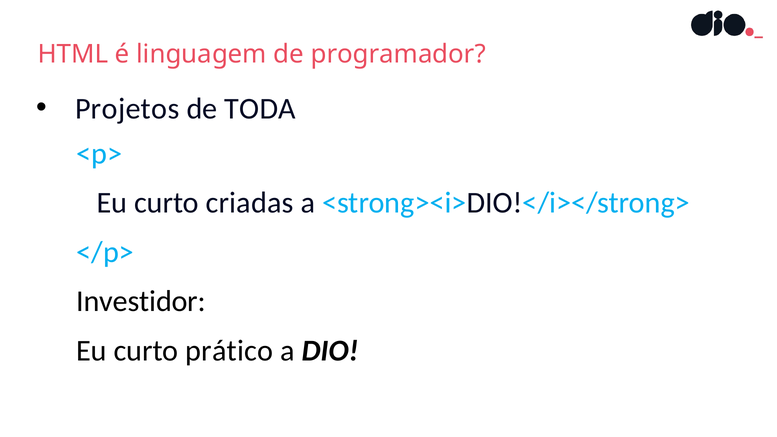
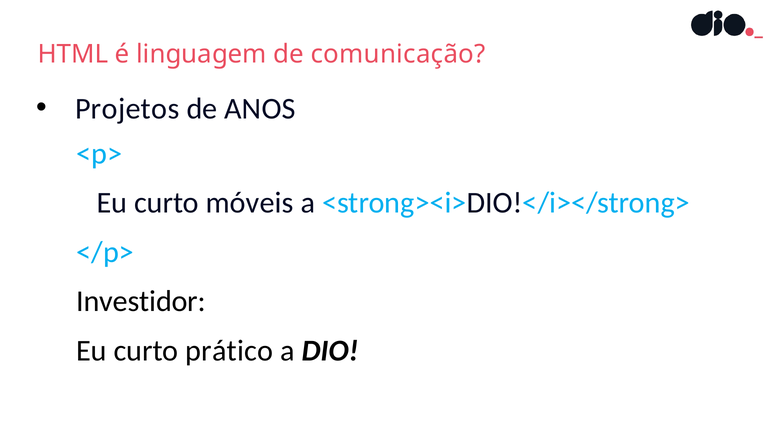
programador: programador -> comunicação (398, 54)
TODA: TODA -> ANOS (260, 109)
criadas: criadas -> móveis (250, 203)
